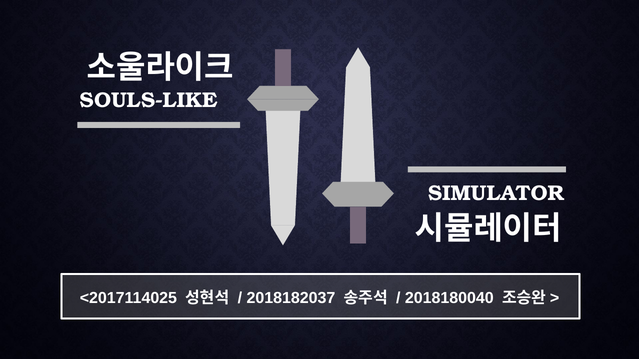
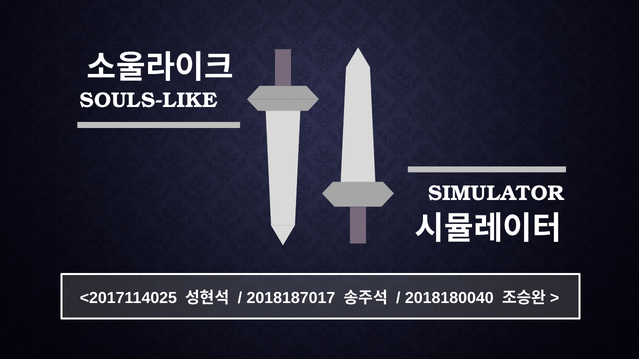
2018182037: 2018182037 -> 2018187017 (291, 299)
